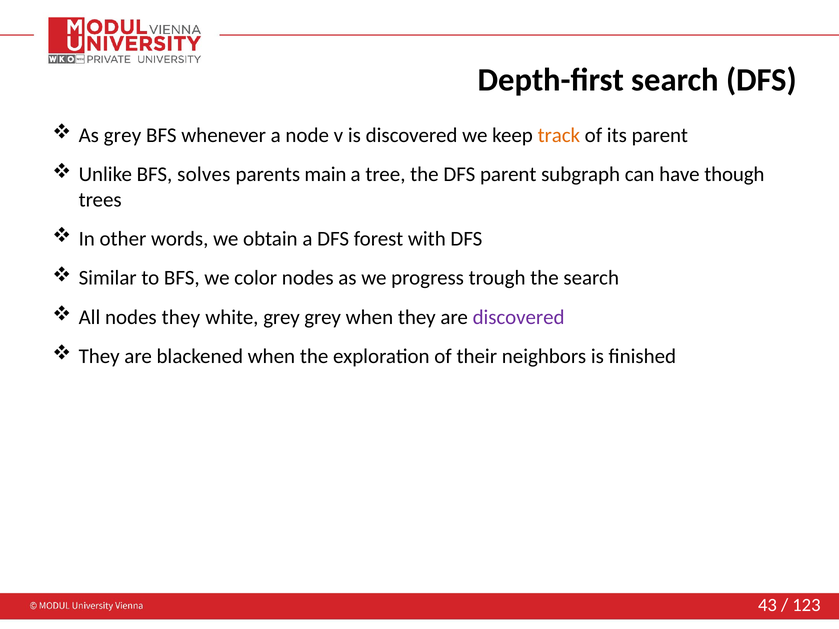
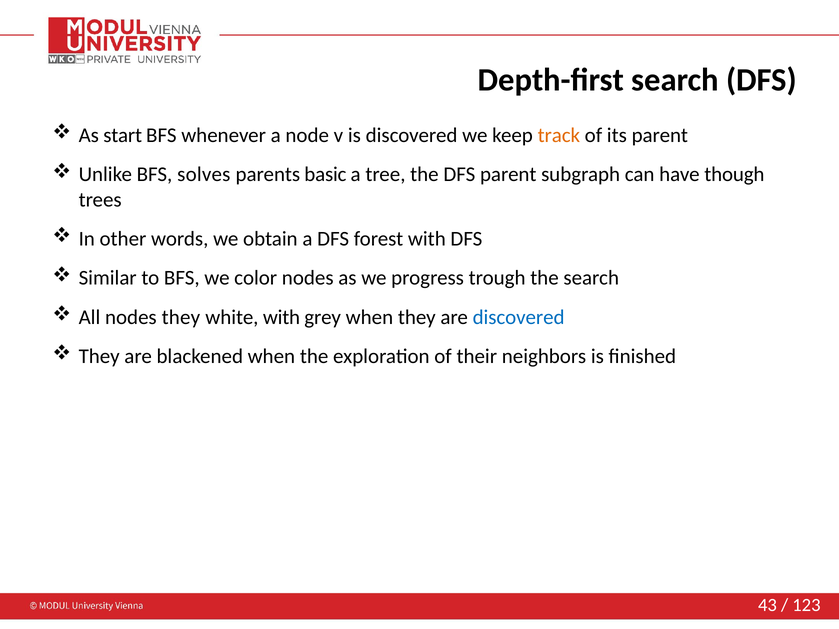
As grey: grey -> start (123, 135)
main: main -> basic (325, 175)
white grey: grey -> with (282, 317)
discovered colour: purple -> blue (519, 317)
